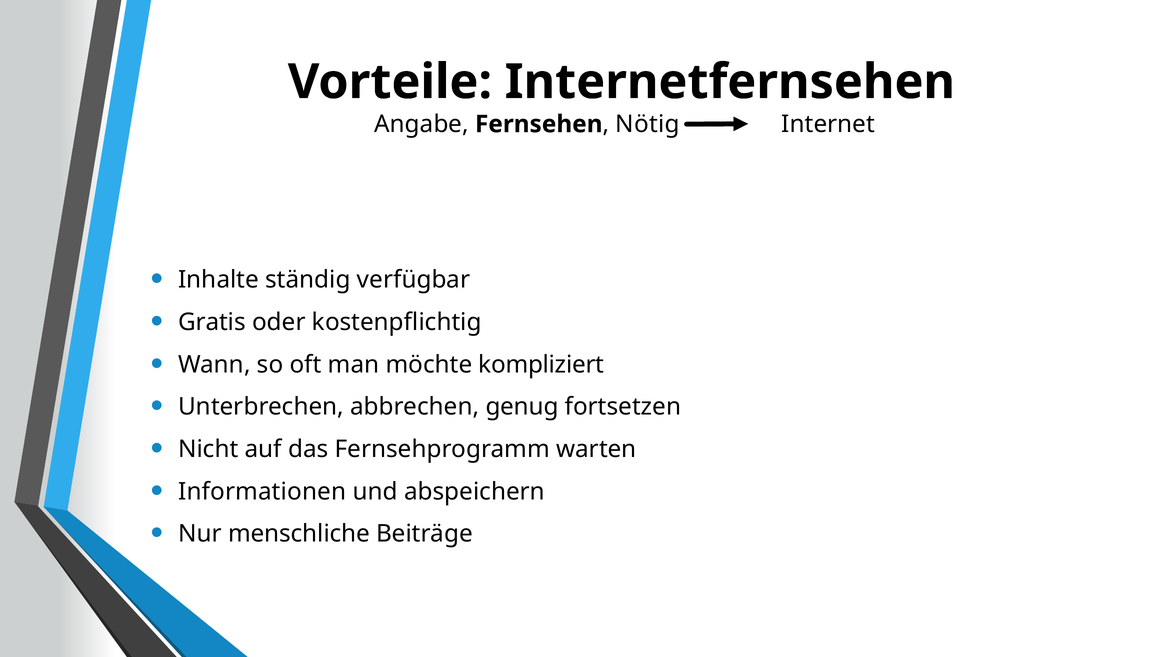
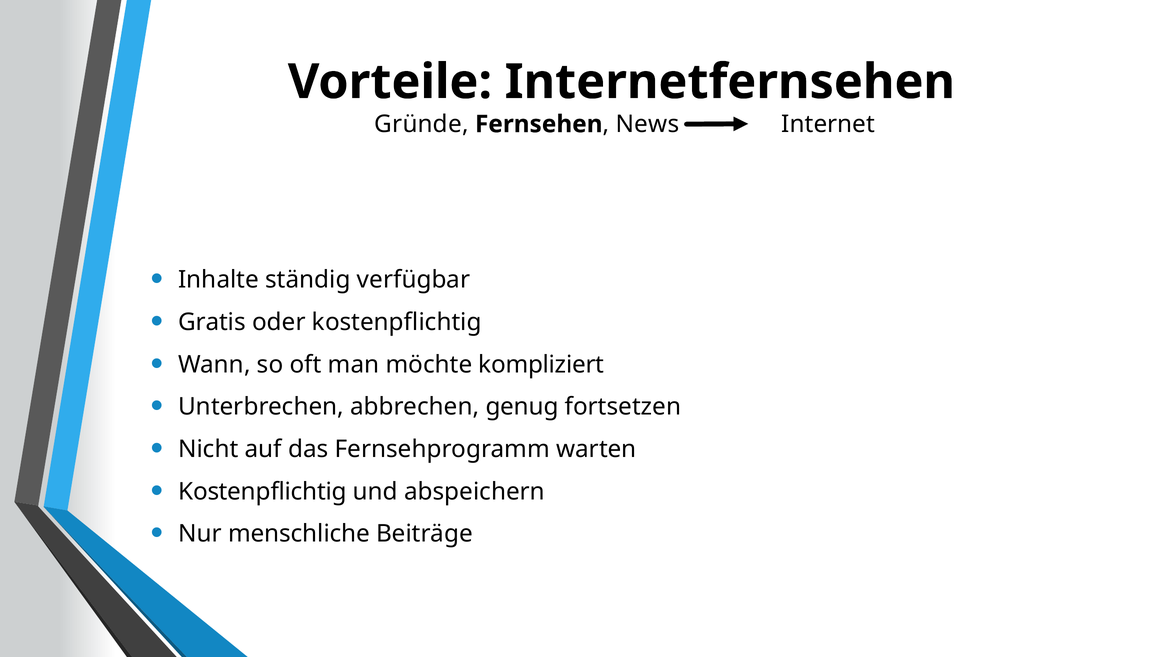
Angabe: Angabe -> Gründe (421, 124)
Nötig: Nötig -> News (648, 124)
Informationen: Informationen -> Kostenpflichtig (262, 491)
